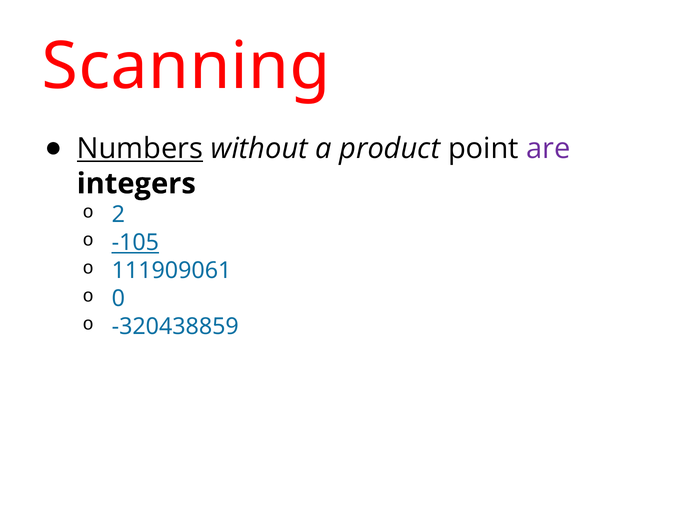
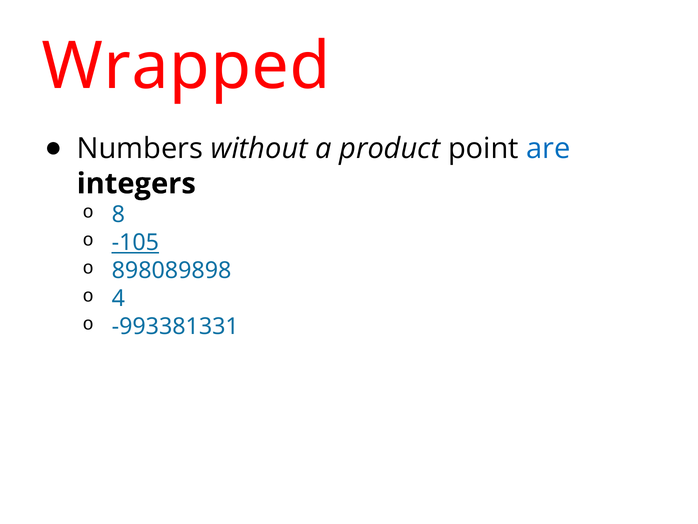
Scanning: Scanning -> Wrapped (186, 66)
Numbers underline: present -> none (140, 149)
are colour: purple -> blue (548, 149)
2: 2 -> 8 (118, 215)
111909061: 111909061 -> 898089898 (172, 270)
0: 0 -> 4 (118, 298)
-320438859: -320438859 -> -993381331 (175, 326)
